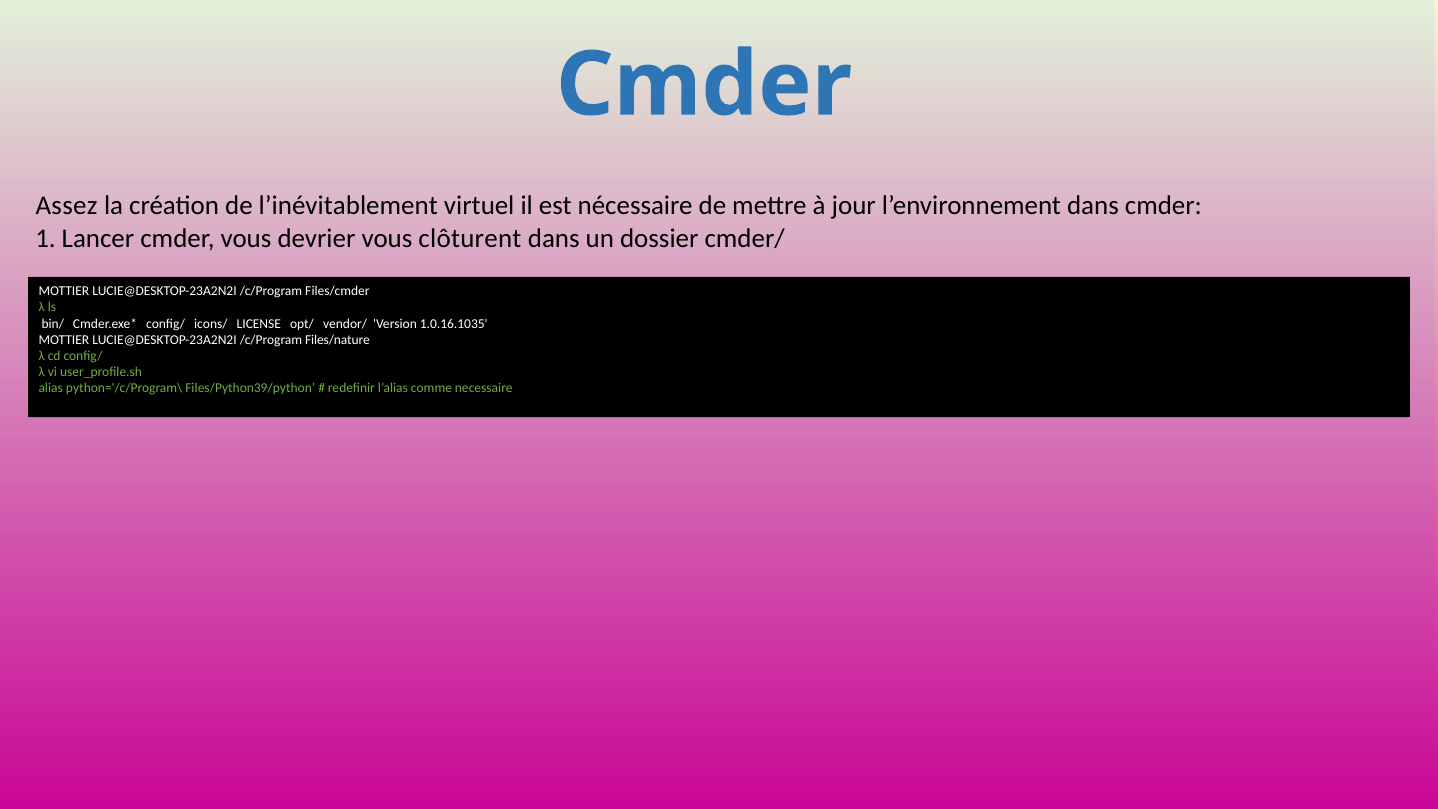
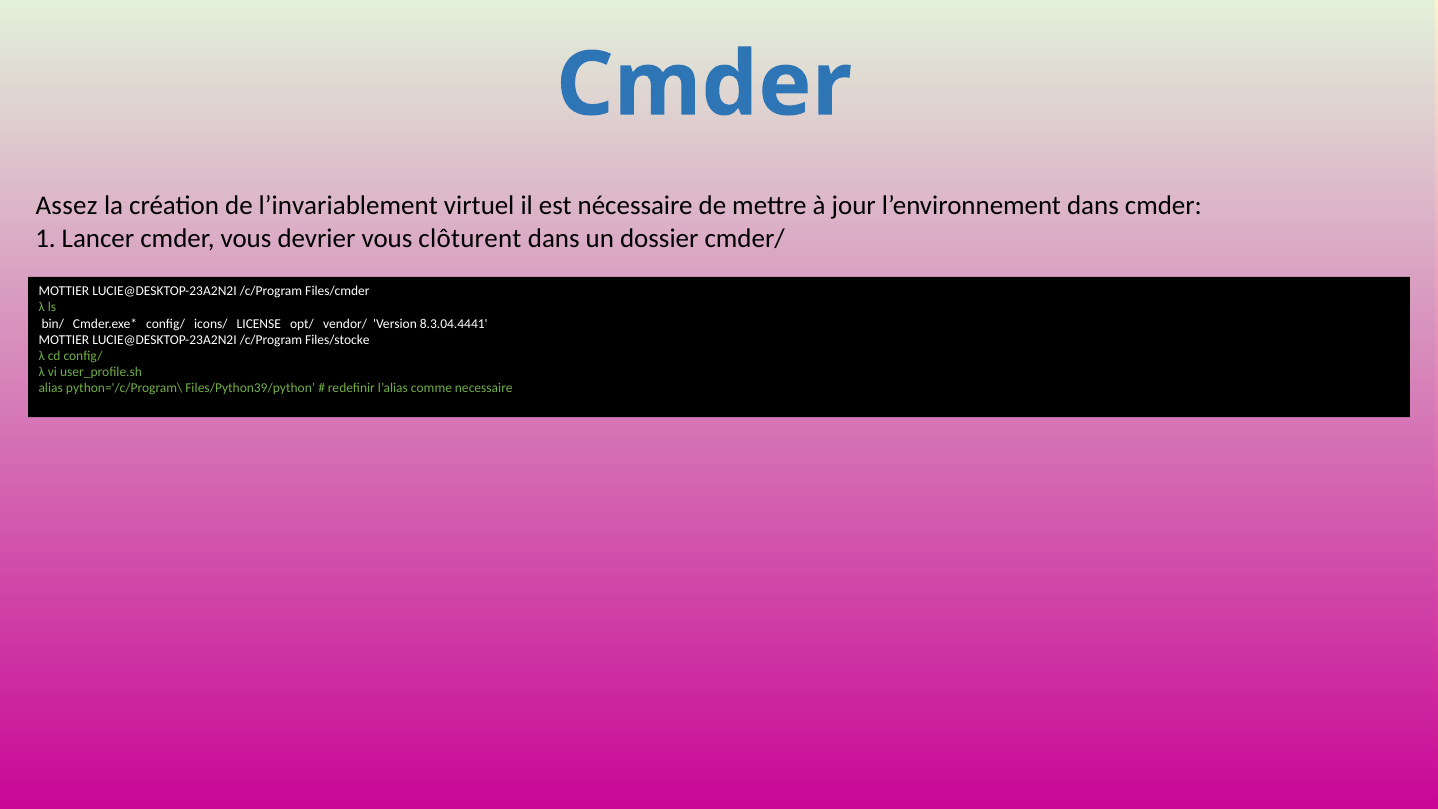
l’inévitablement: l’inévitablement -> l’invariablement (348, 206)
1.0.16.1035: 1.0.16.1035 -> 8.3.04.4441 (454, 324)
Files/nature: Files/nature -> Files/stocke (337, 340)
